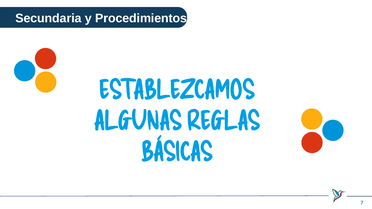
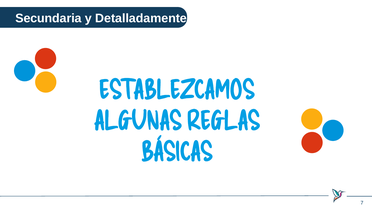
Procedimientos: Procedimientos -> Detalladamente (141, 18)
